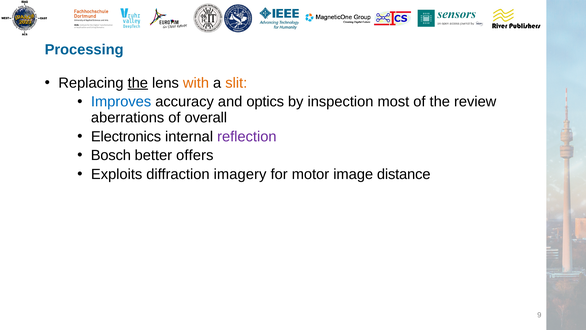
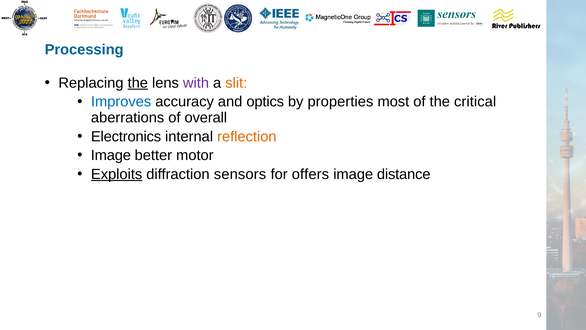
with colour: orange -> purple (196, 83)
inspection: inspection -> properties (340, 102)
review: review -> critical (475, 102)
reflection colour: purple -> orange (247, 136)
Bosch: Bosch -> Image (111, 155)
offers: offers -> motor (195, 155)
Exploits underline: none -> present (117, 174)
imagery: imagery -> sensors (240, 174)
motor: motor -> offers (310, 174)
